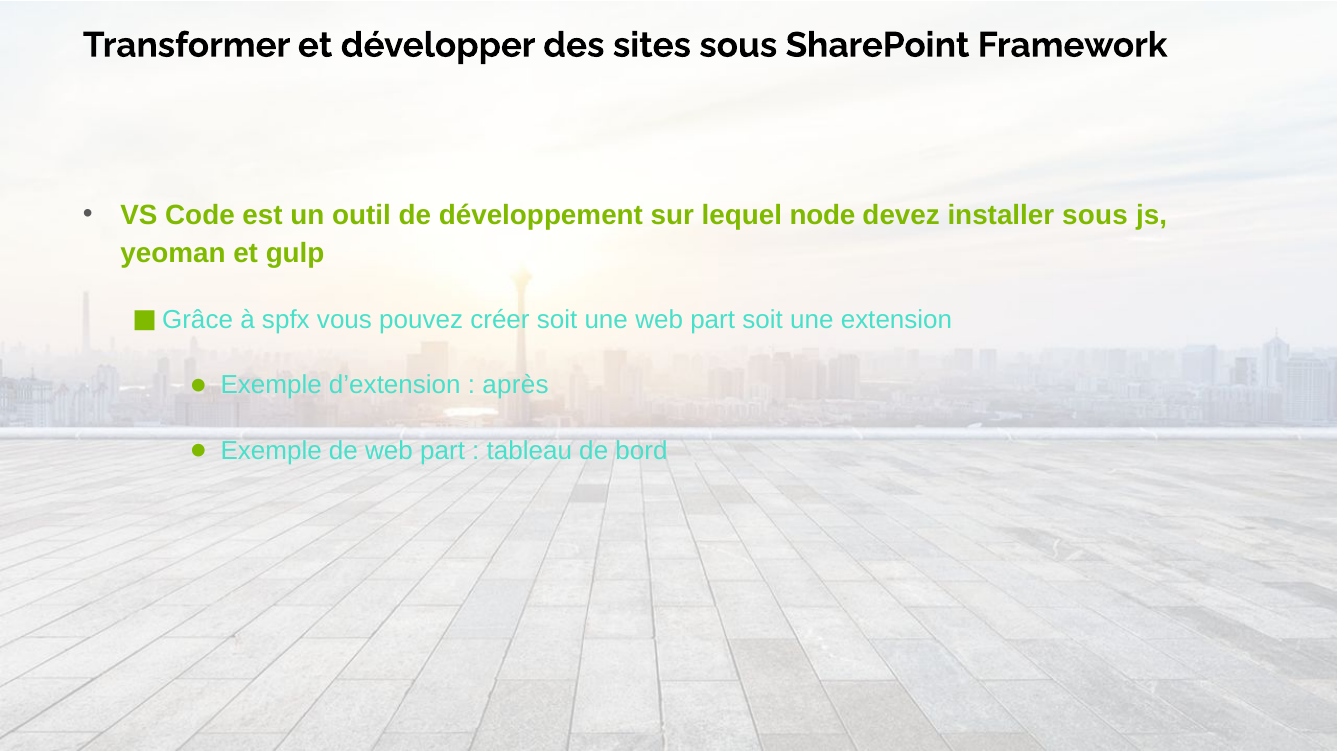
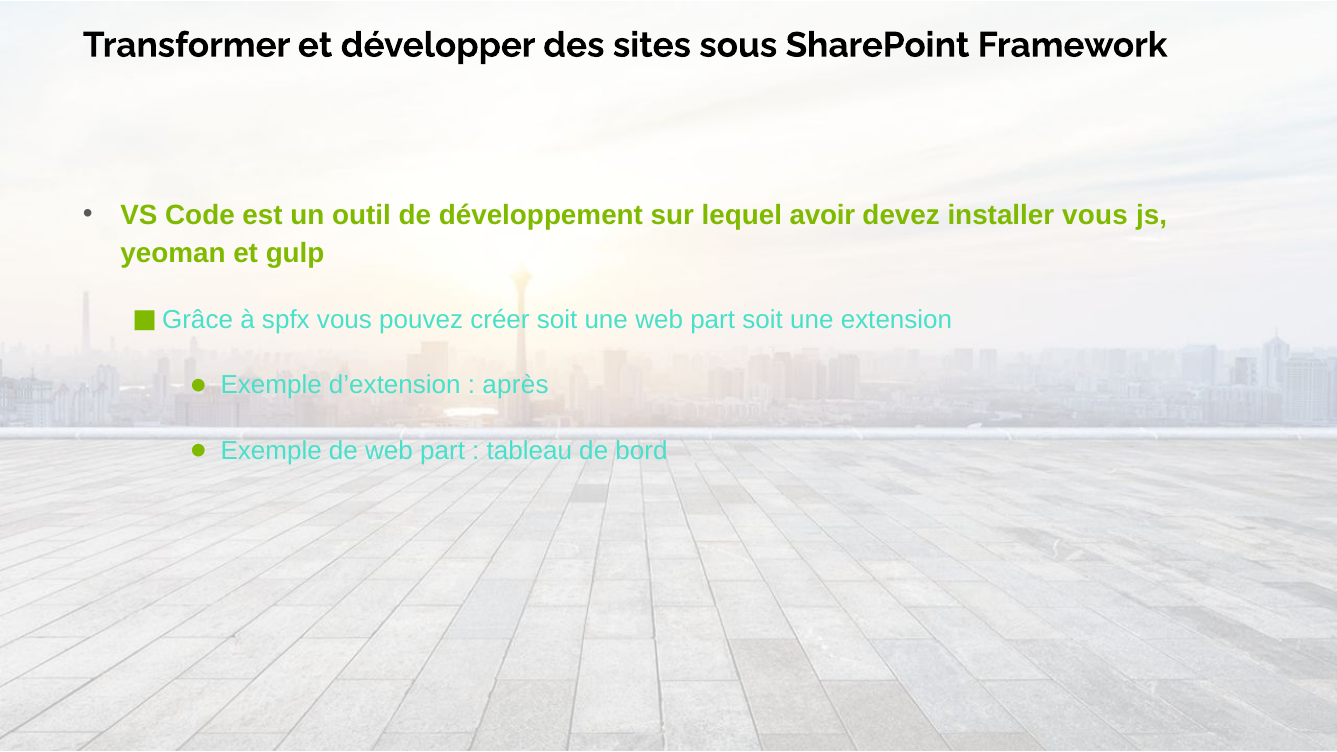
node: node -> avoir (822, 215)
installer sous: sous -> vous (1095, 215)
